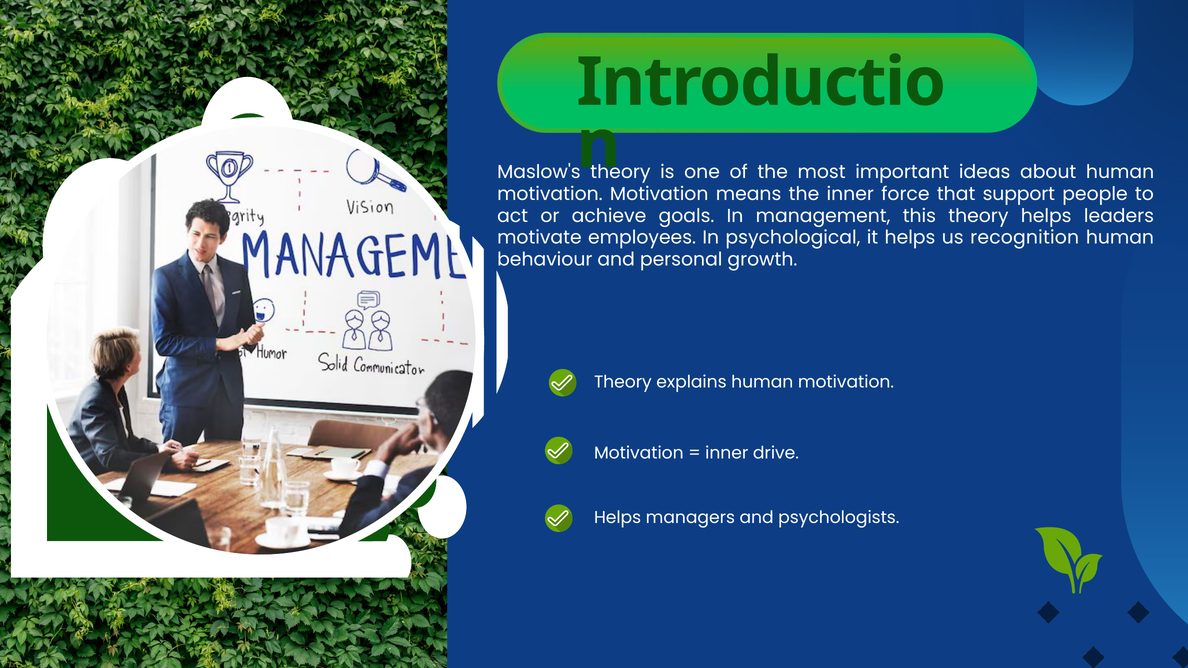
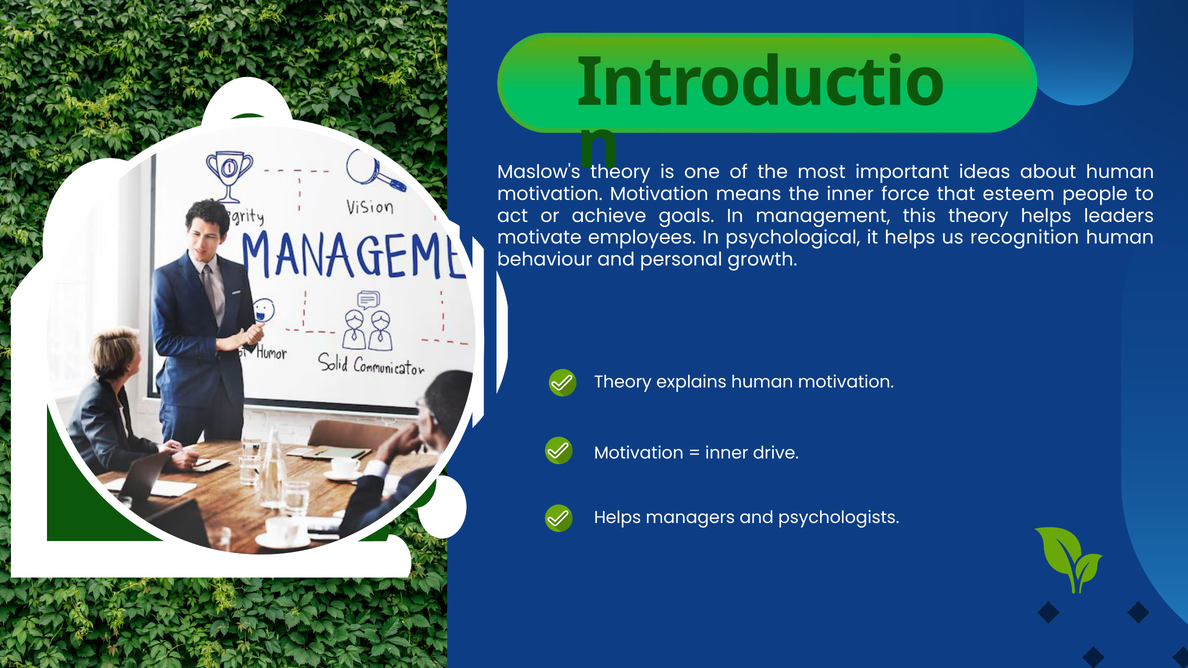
support: support -> esteem (1019, 194)
